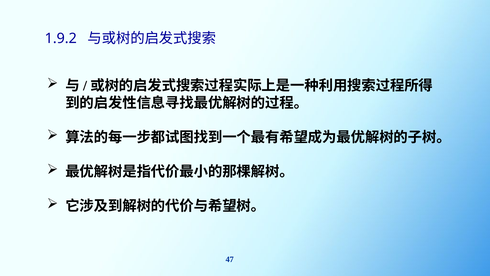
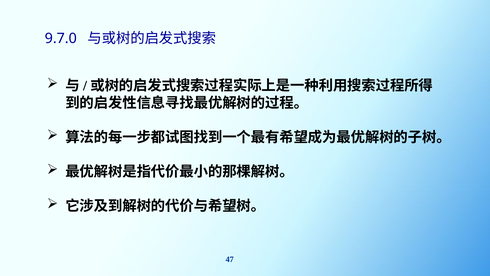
1.9.2: 1.9.2 -> 9.7.0 (61, 38)
